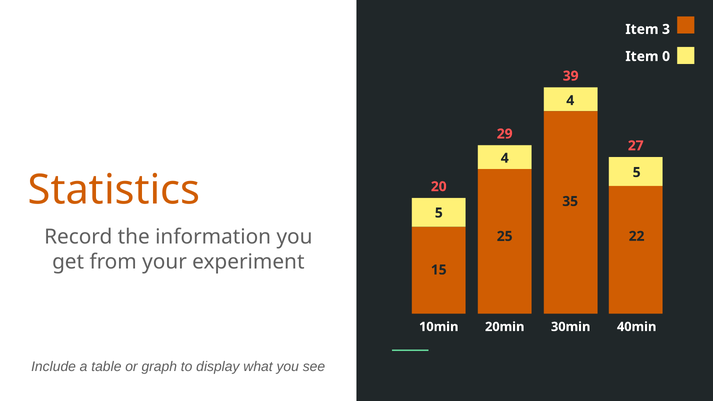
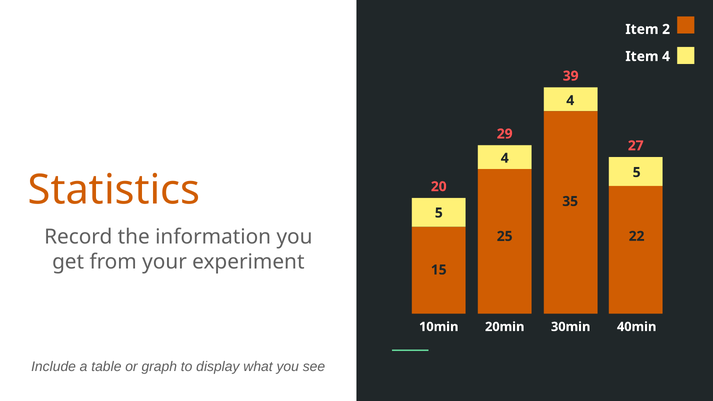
3: 3 -> 2 (666, 29)
Item 0: 0 -> 4 (666, 56)
